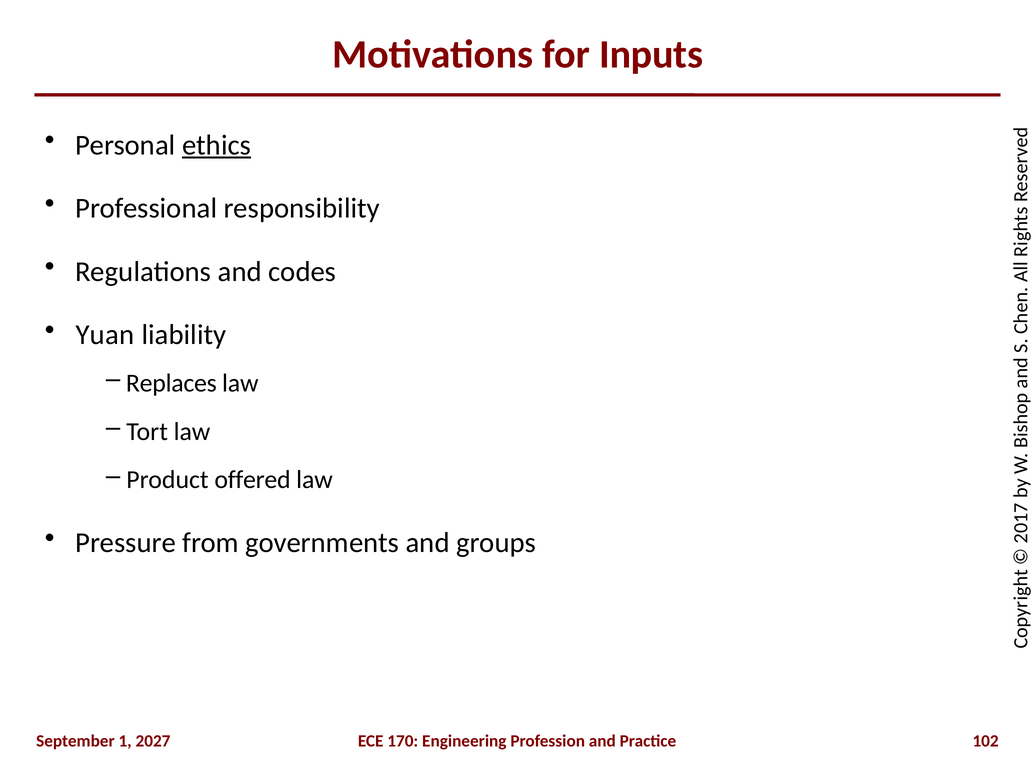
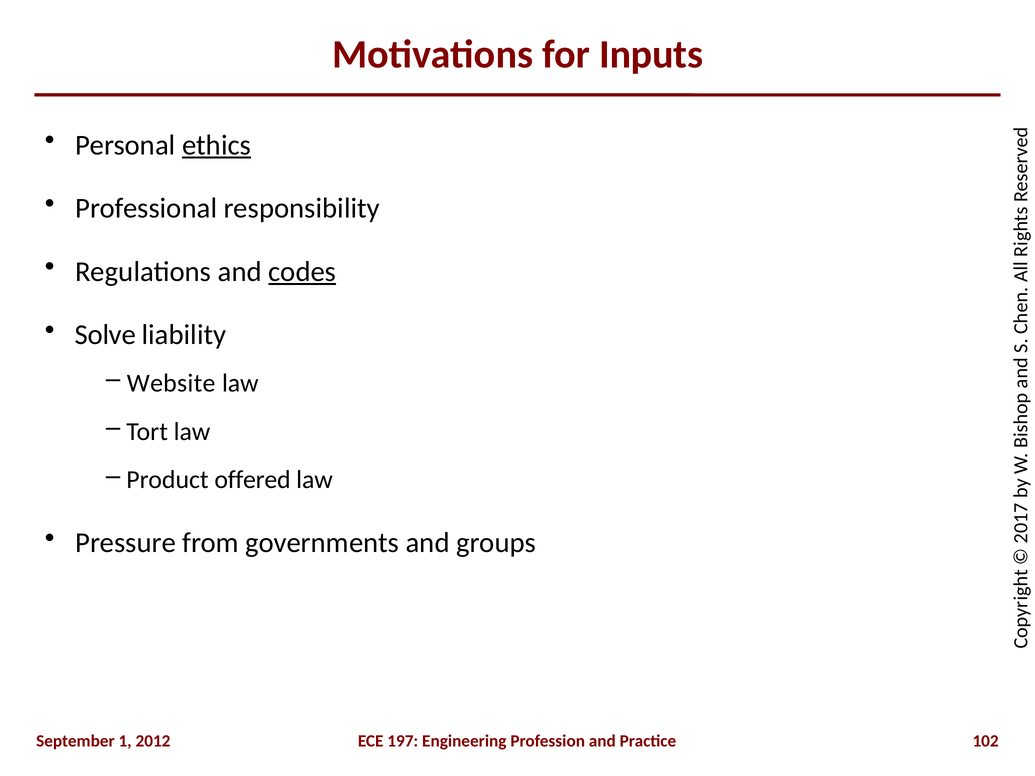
codes underline: none -> present (302, 272)
Yuan: Yuan -> Solve (105, 335)
Replaces: Replaces -> Website (171, 383)
2027: 2027 -> 2012 (153, 741)
170: 170 -> 197 (403, 741)
